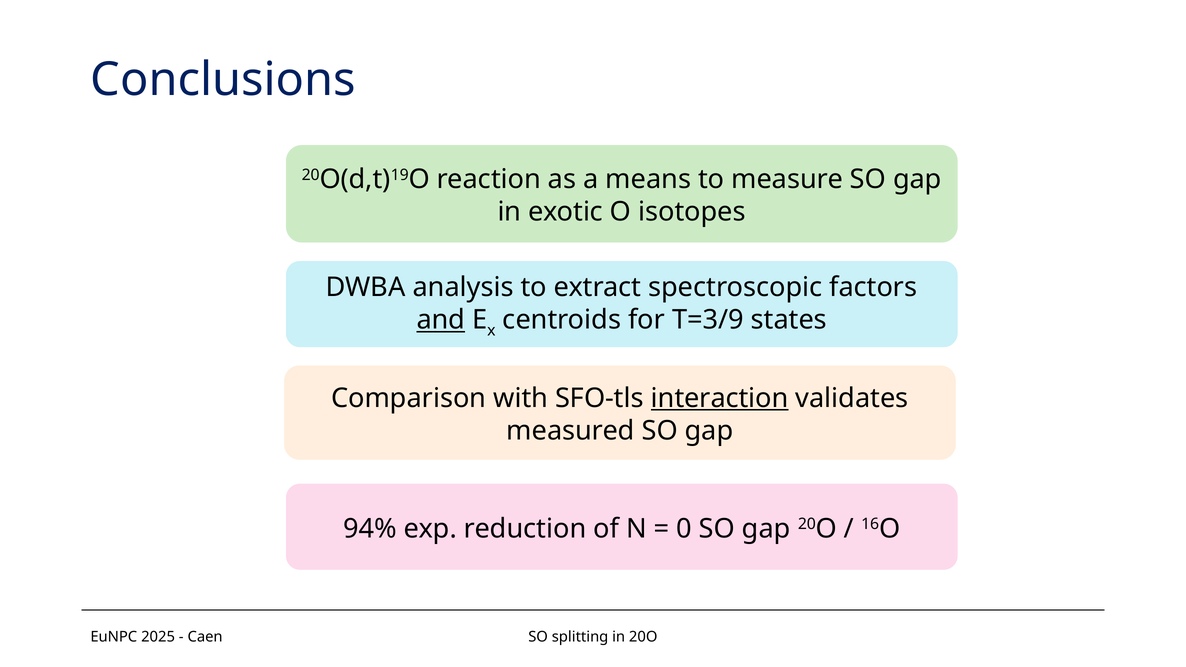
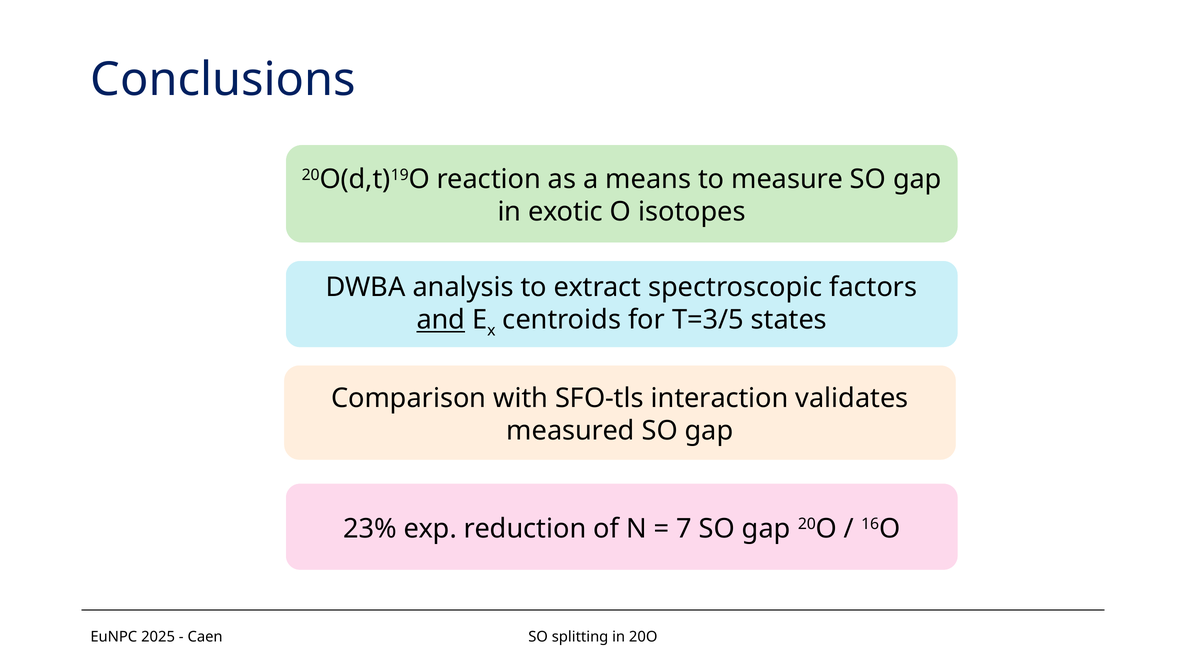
T=3/9: T=3/9 -> T=3/5 (708, 320)
interaction underline: present -> none (720, 398)
94%: 94% -> 23% (370, 529)
0: 0 -> 7 (684, 529)
